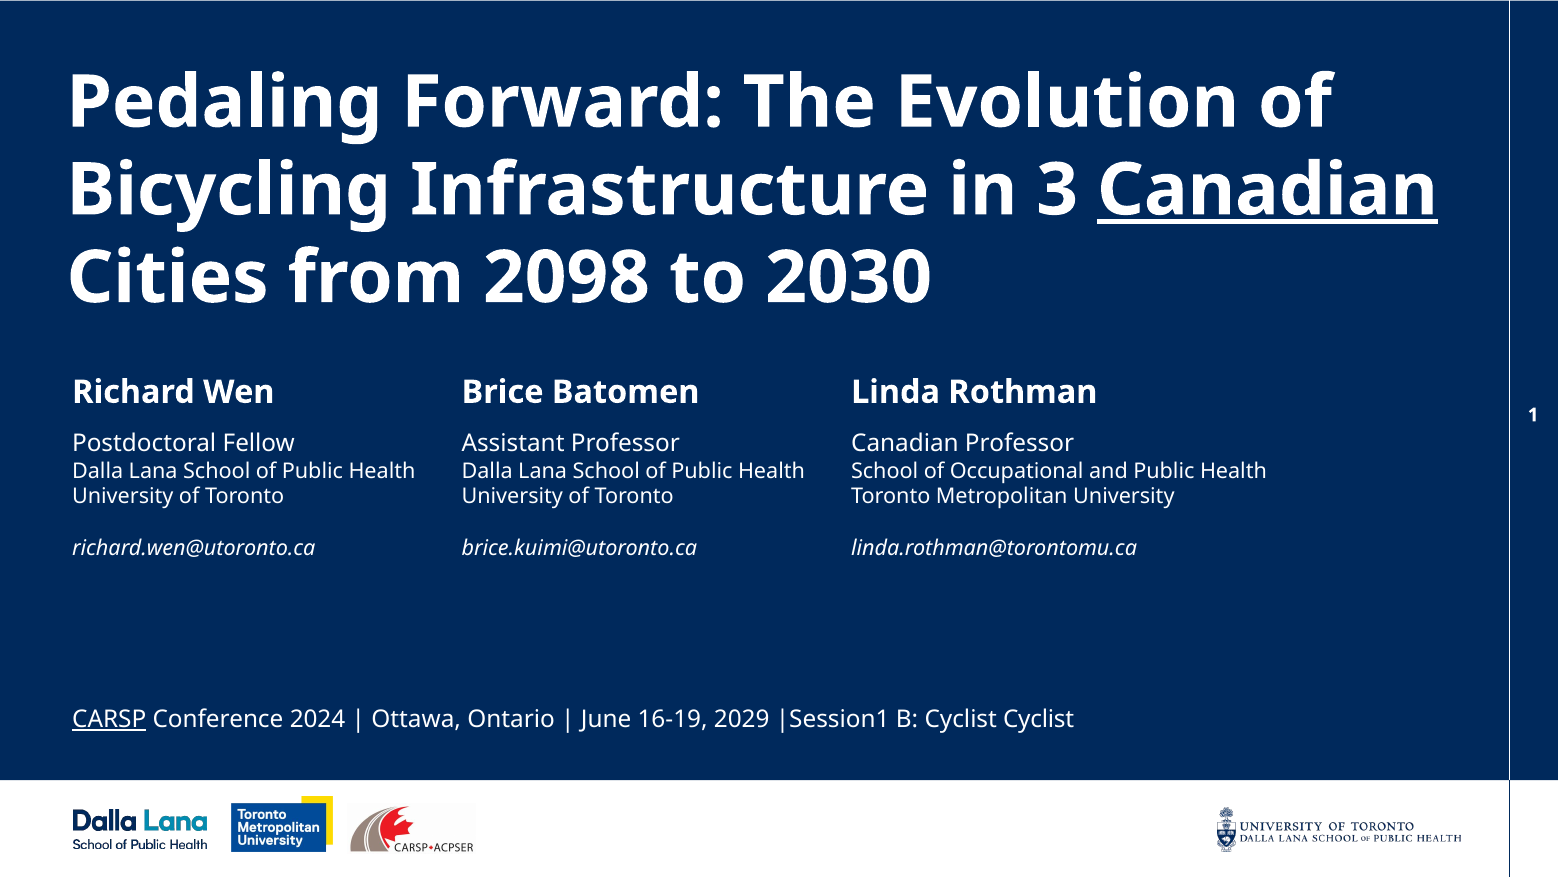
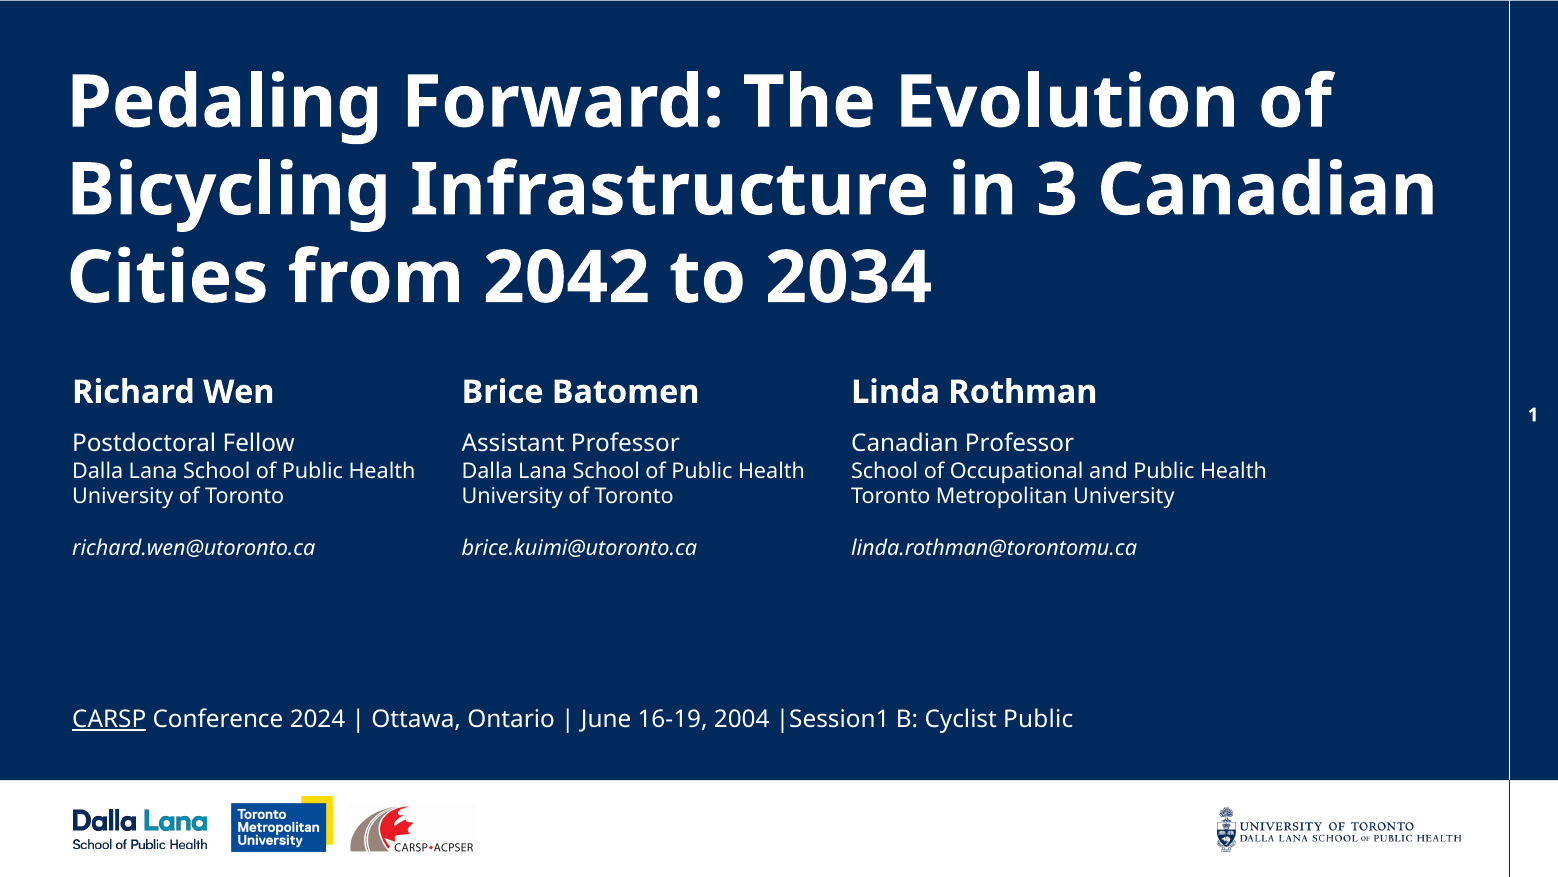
Canadian underline: present -> none (1267, 190)
2098: 2098 -> 2042 (566, 278)
2030: 2030 -> 2034 (849, 278)
2029: 2029 -> 2004 (742, 719)
Cyclist Cyclist: Cyclist -> Public (1038, 719)
